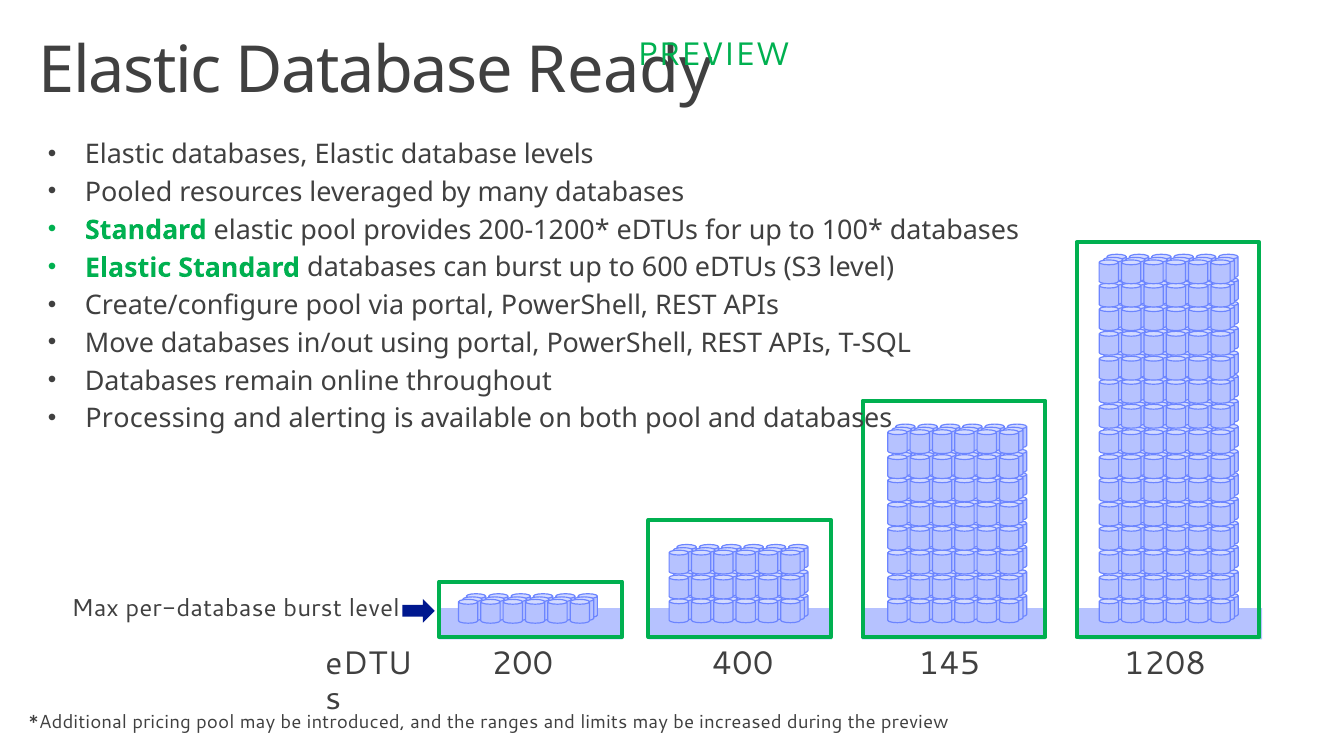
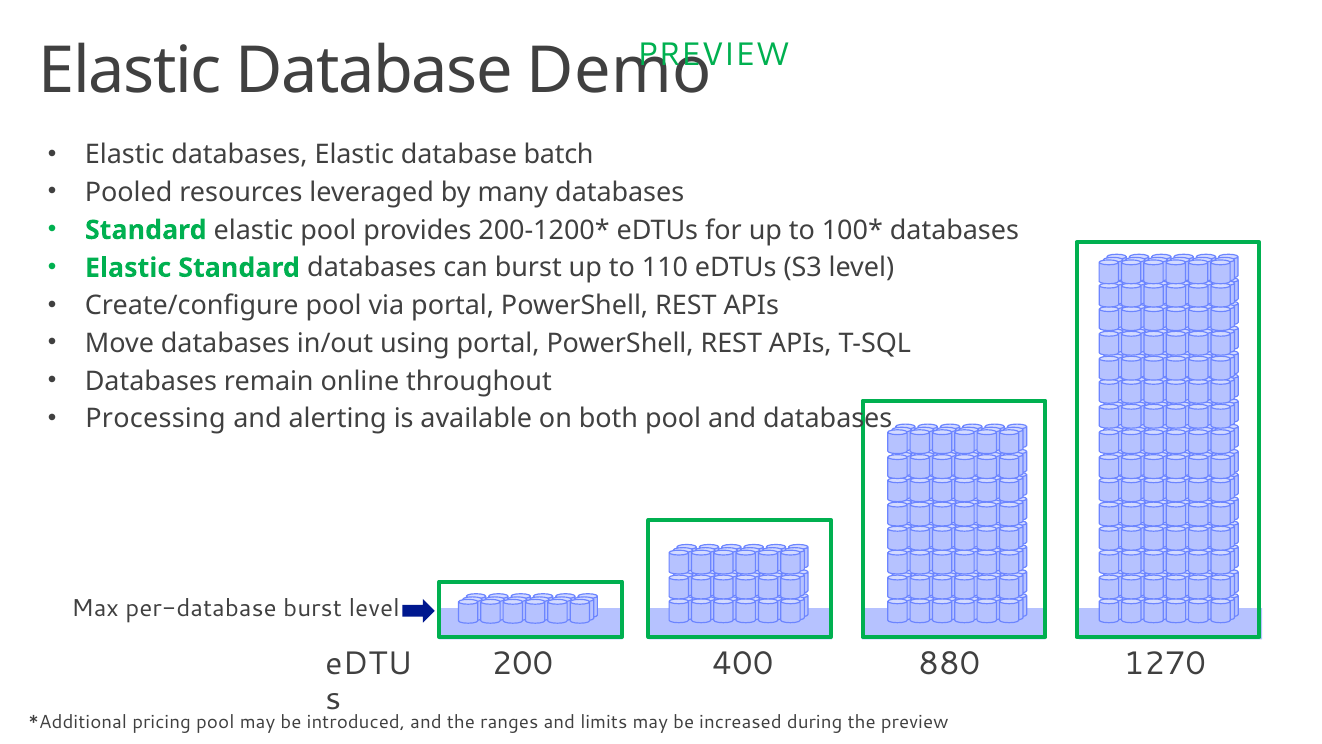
Ready: Ready -> Demo (619, 71)
levels: levels -> batch (559, 154)
600: 600 -> 110 (665, 268)
145: 145 -> 880 (949, 664)
1208: 1208 -> 1270 (1165, 664)
